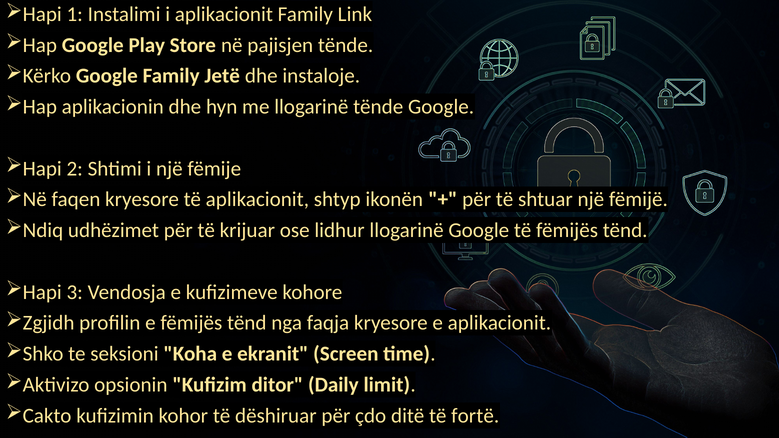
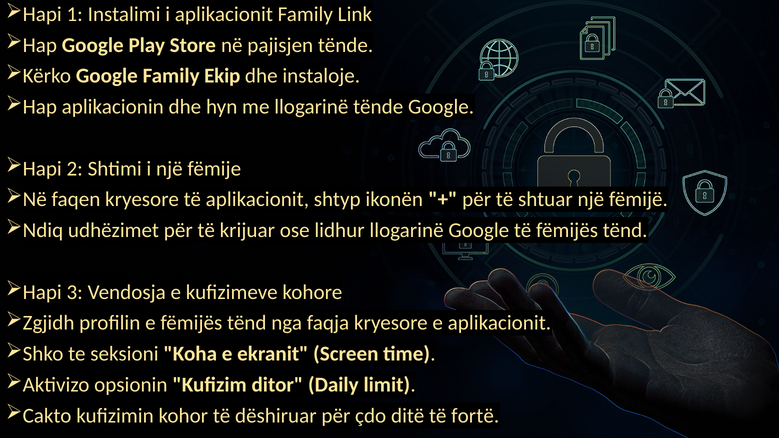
Jetë: Jetë -> Ekip (222, 76)
